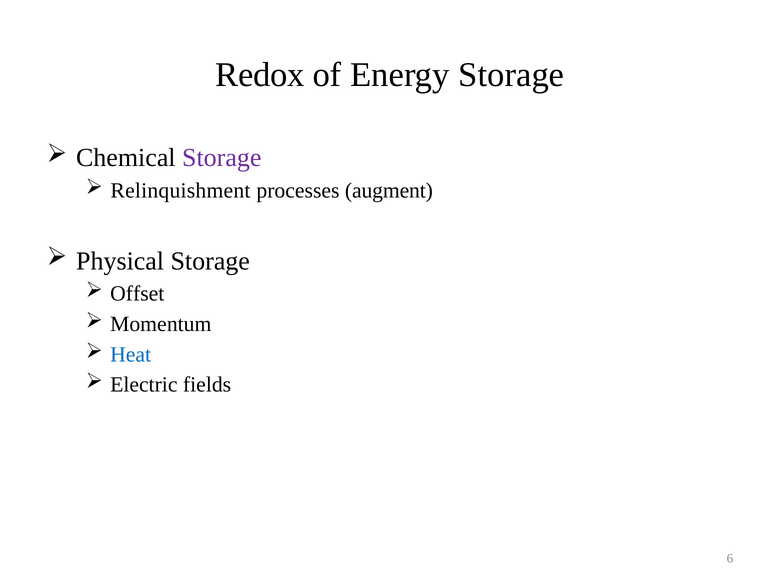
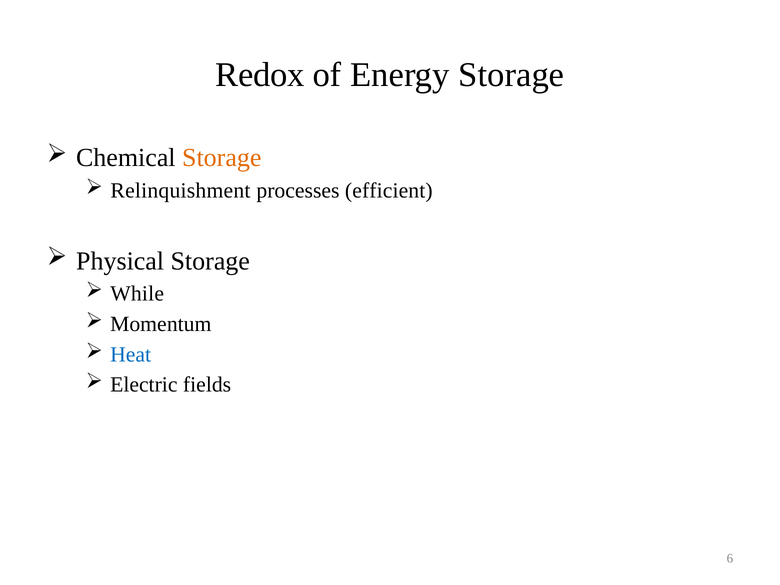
Storage colour: purple -> orange (222, 158)
augment: augment -> efficient (389, 190)
Offset: Offset -> While (137, 294)
